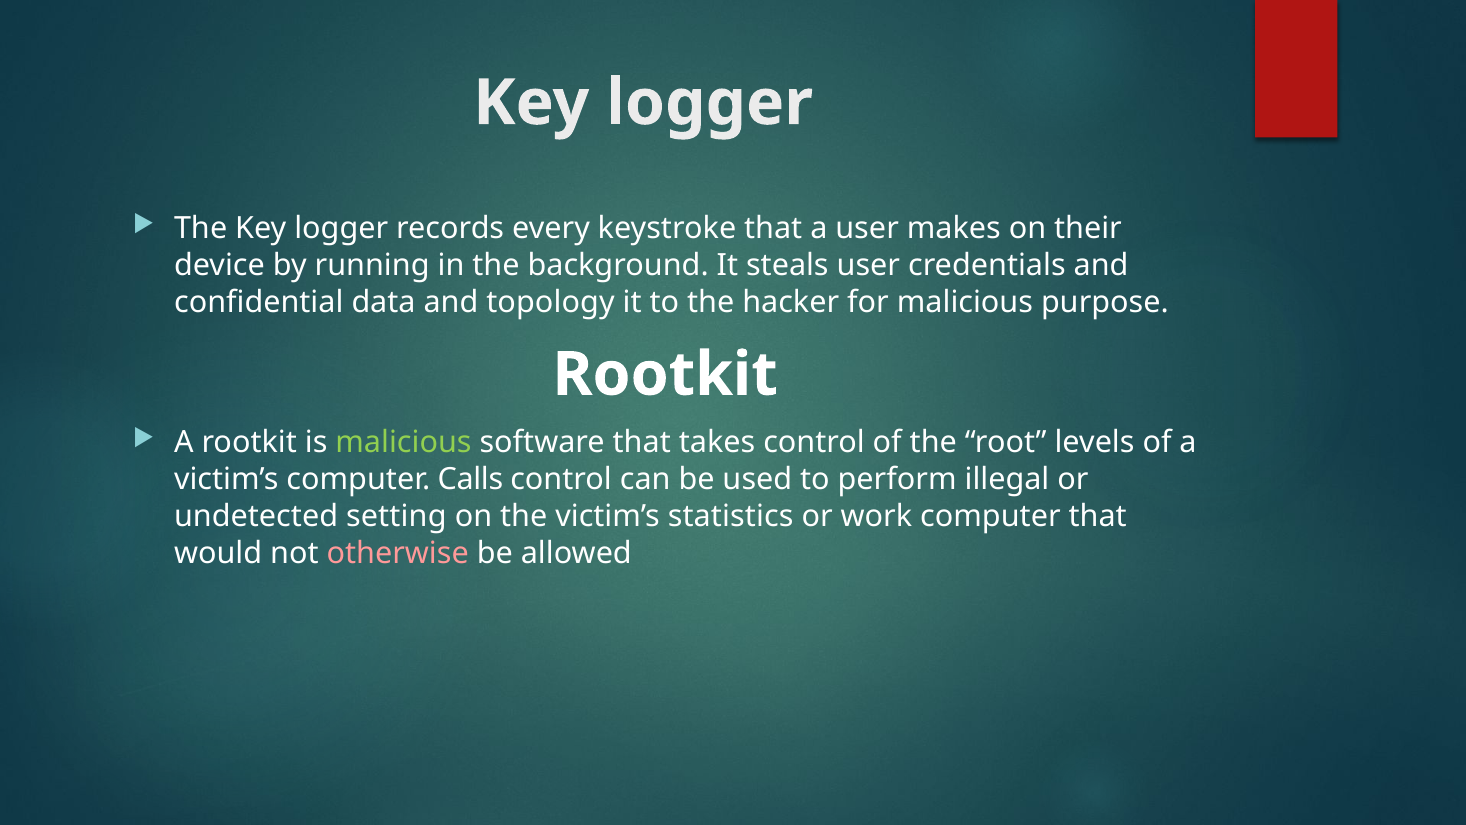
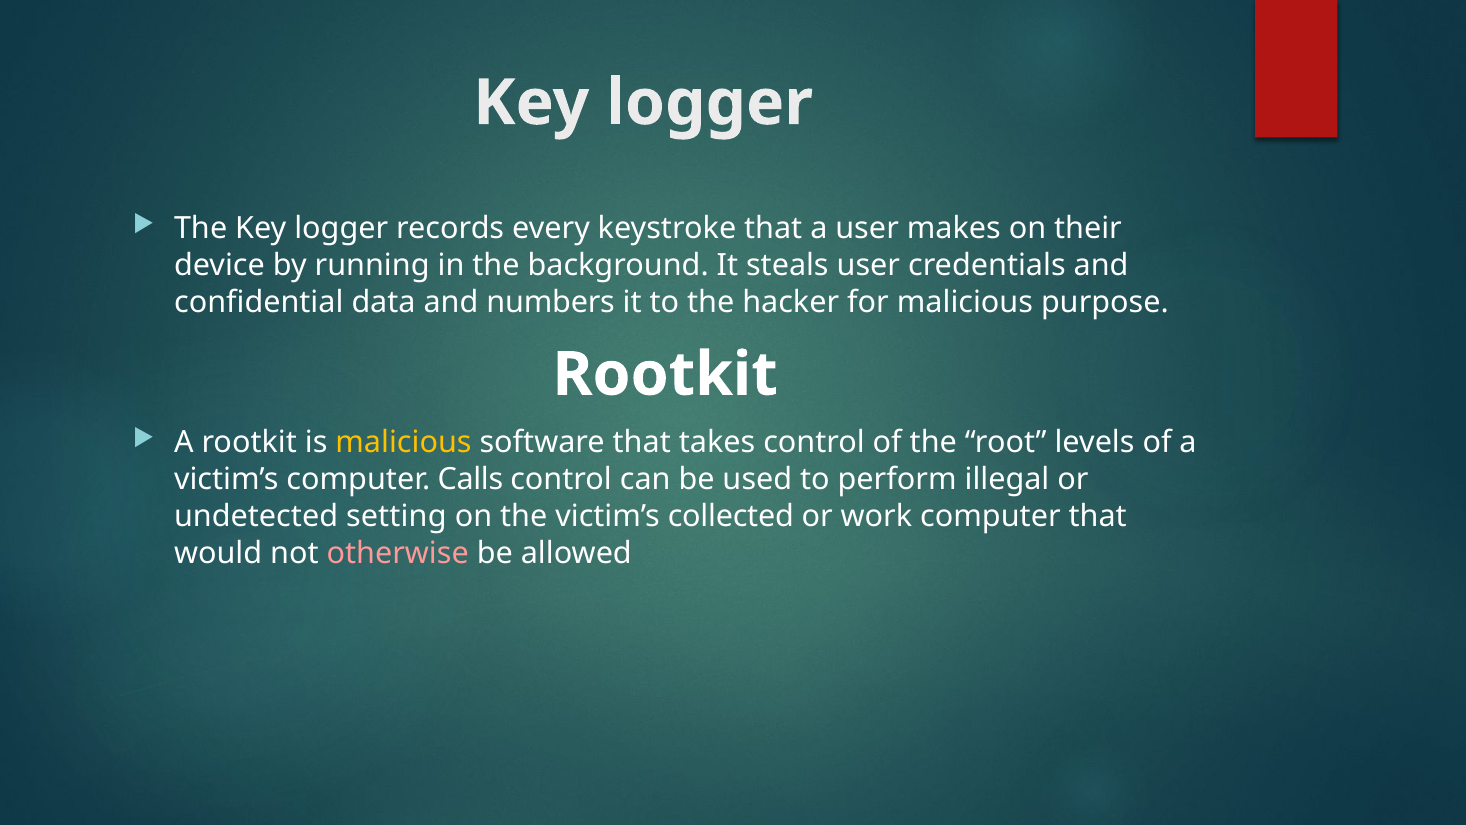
topology: topology -> numbers (551, 302)
malicious colour: light green -> yellow (403, 443)
statistics: statistics -> collected (731, 516)
